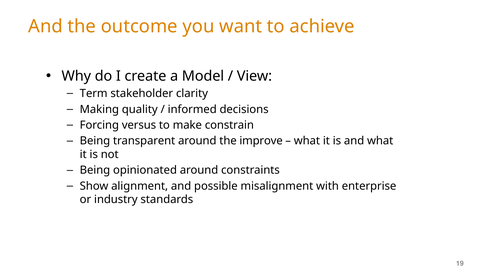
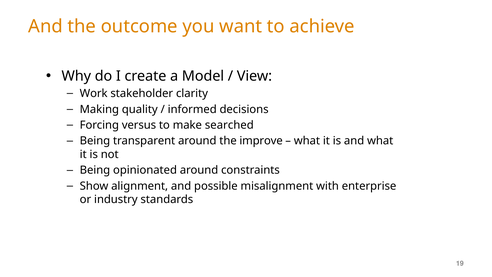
Term: Term -> Work (94, 93)
constrain: constrain -> searched (229, 125)
